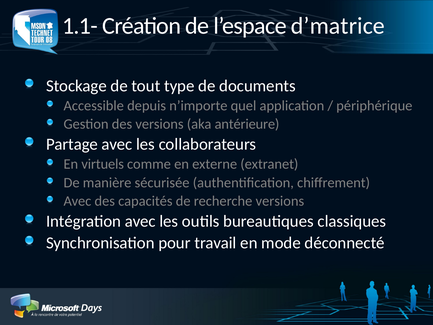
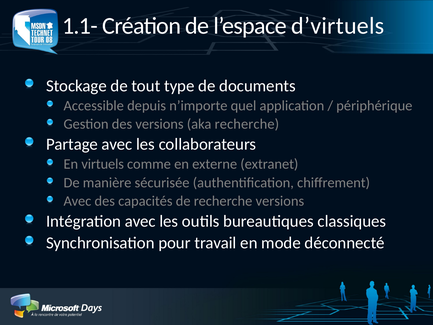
d’matrice: d’matrice -> d’virtuels (338, 26)
aka antérieure: antérieure -> recherche (247, 124)
